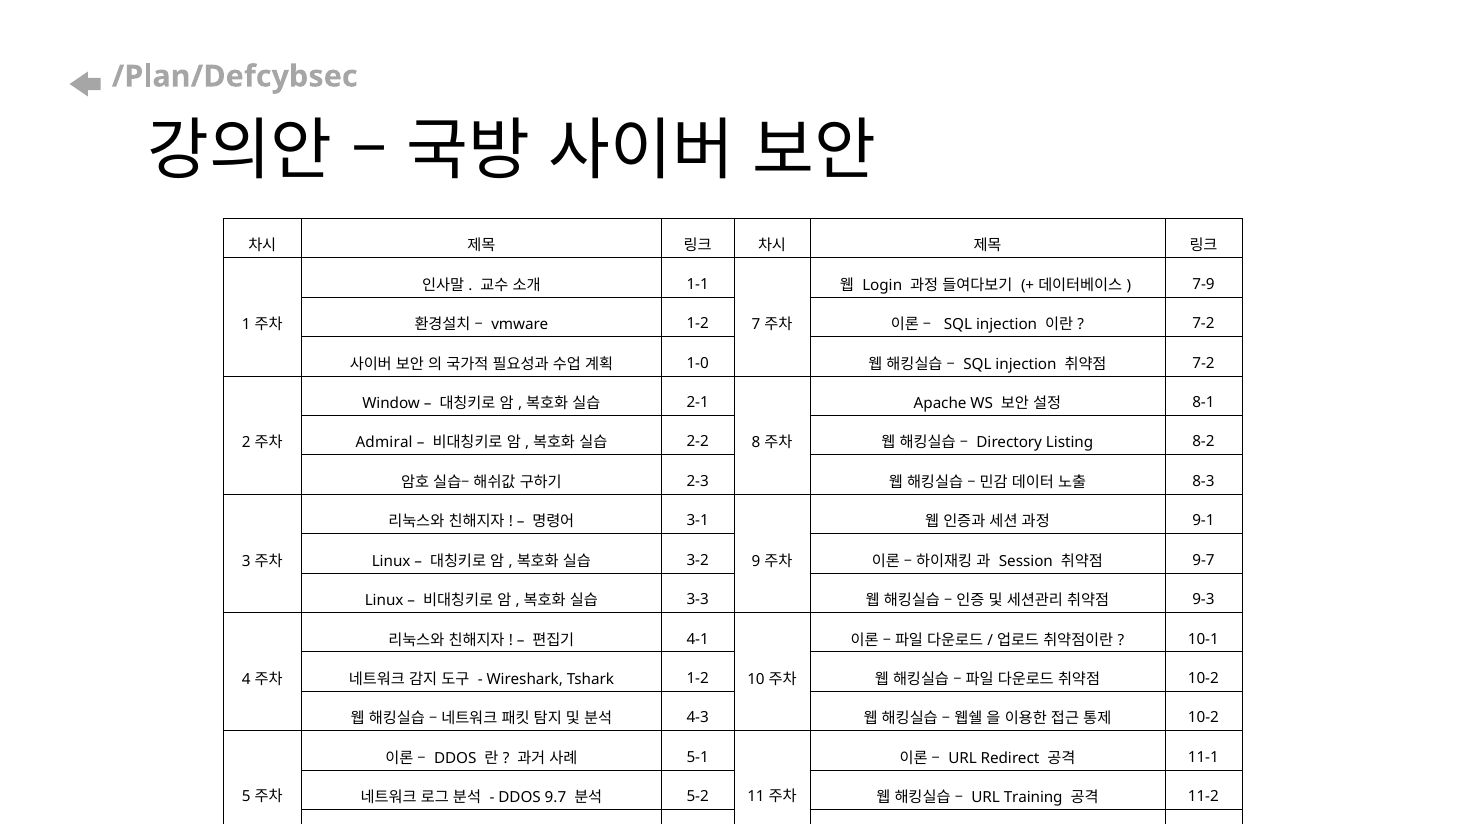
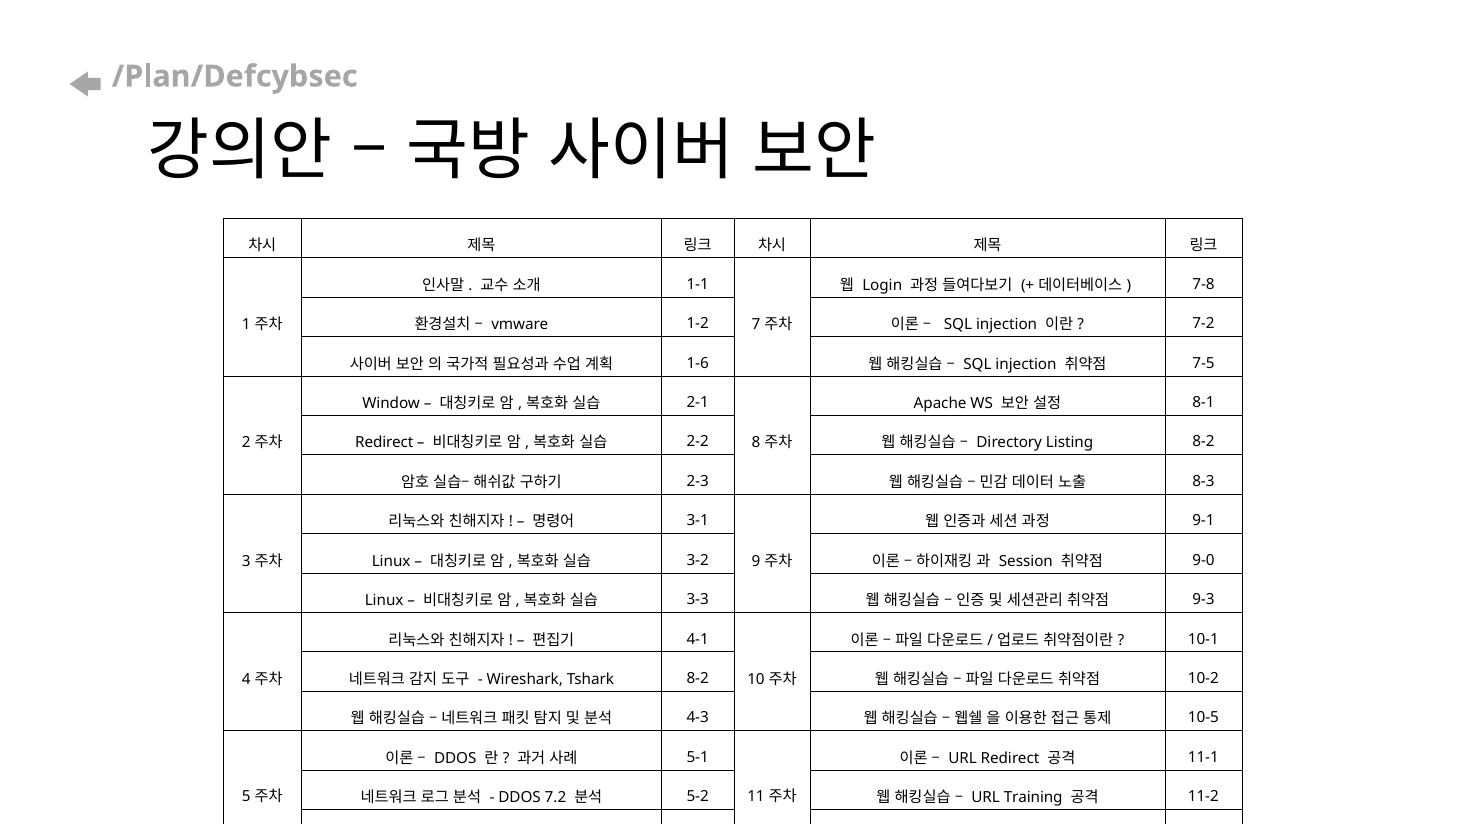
7-9: 7-9 -> 7-8 (1204, 284)
1-0: 1-0 -> 1-6 (698, 363)
7-2: 7-2 -> 7-5 (1204, 363)
Admiral: Admiral -> Redirect (384, 443)
9-7: 9-7 -> 9-0 (1204, 560)
Tshark 1-2: 1-2 -> 8-2 (698, 678)
10-2: 10-2 -> 10-5 (1203, 718)
9.7: 9.7 -> 7.2 (555, 798)
